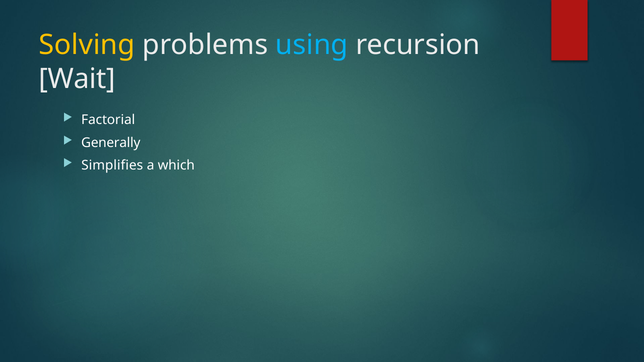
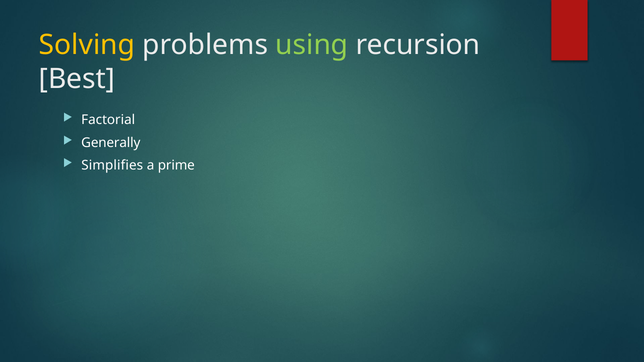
using colour: light blue -> light green (312, 45)
Wait: Wait -> Best (77, 79)
which: which -> prime (176, 165)
